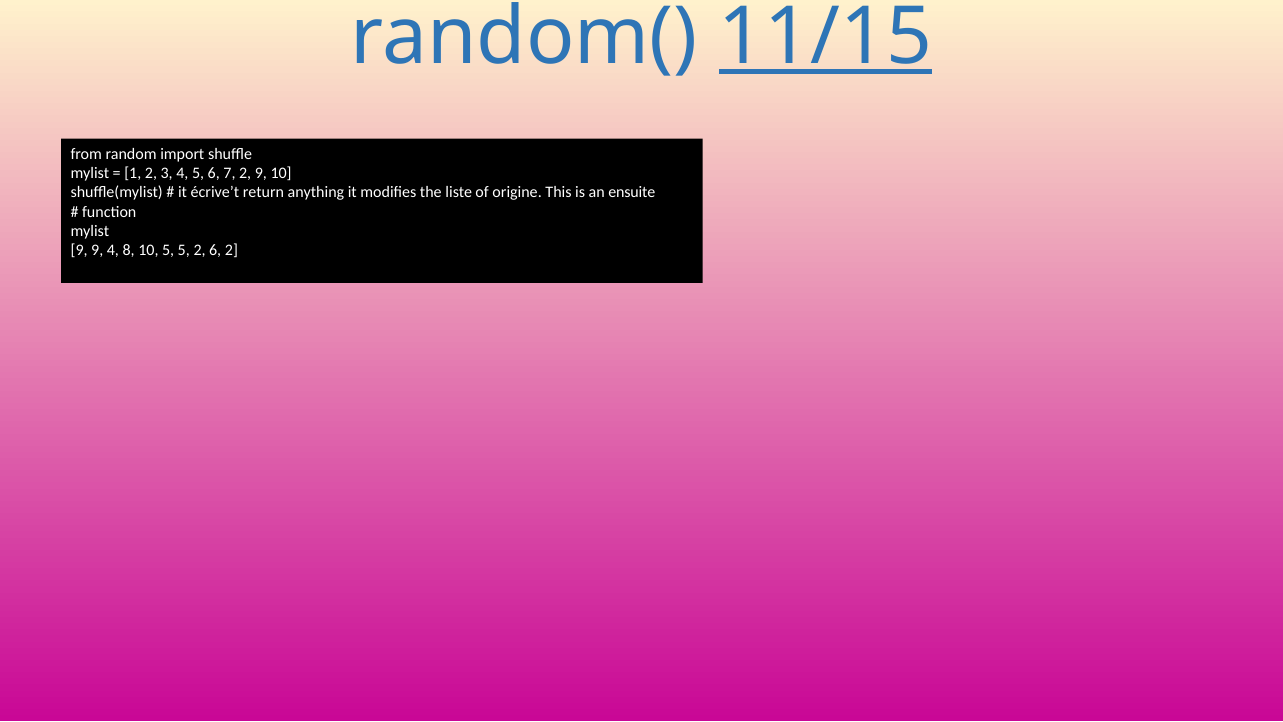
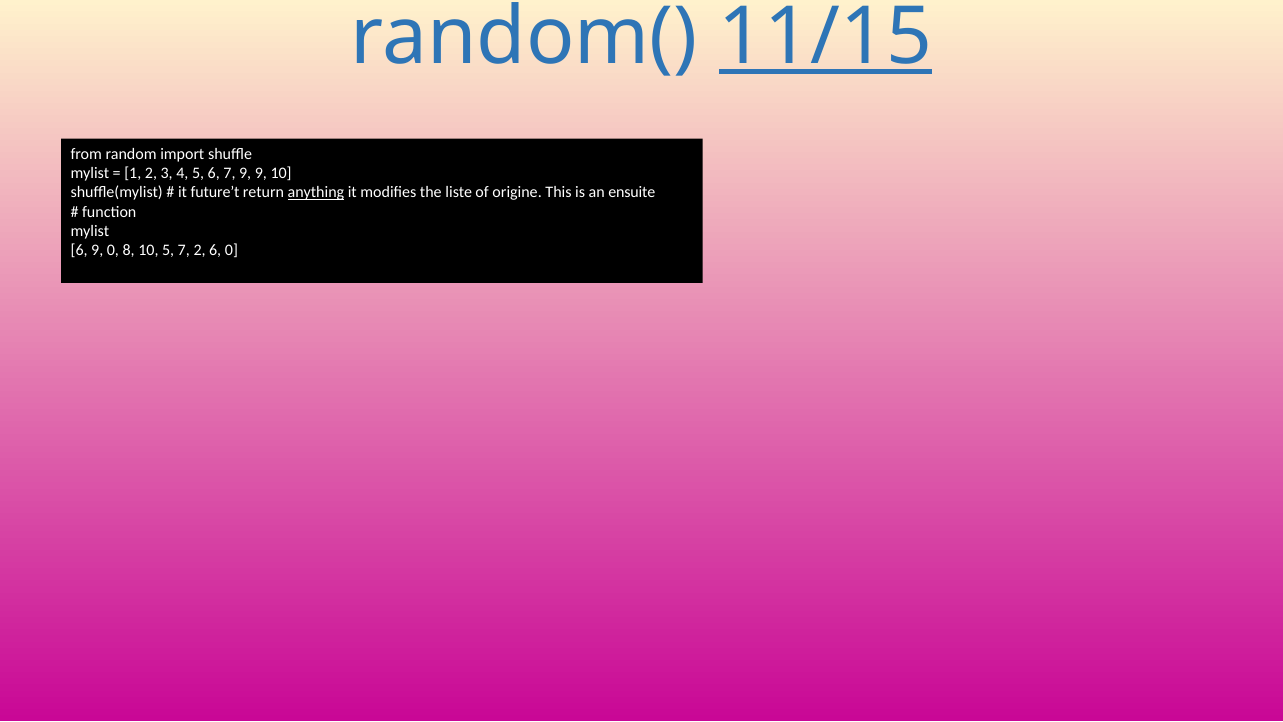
7 2: 2 -> 9 (245, 173)
écrive’t: écrive’t -> future’t (215, 193)
anything underline: none -> present (316, 193)
9: 9 -> 6 (79, 250)
9 4: 4 -> 0 (113, 250)
5 5: 5 -> 7 (184, 250)
6 2: 2 -> 0 (231, 250)
